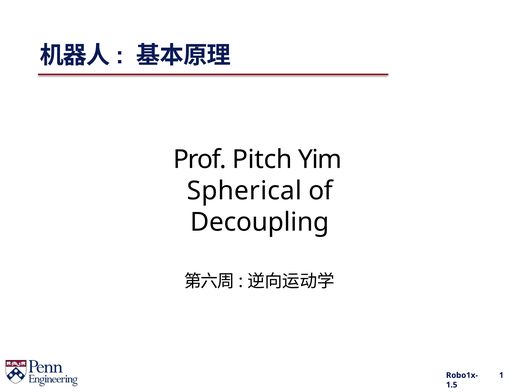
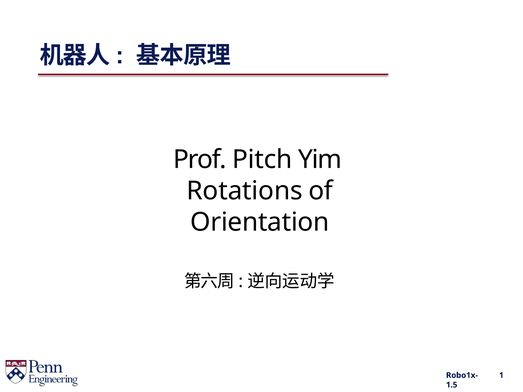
Spherical: Spherical -> Rotations (245, 191)
Decoupling: Decoupling -> Orientation (260, 222)
